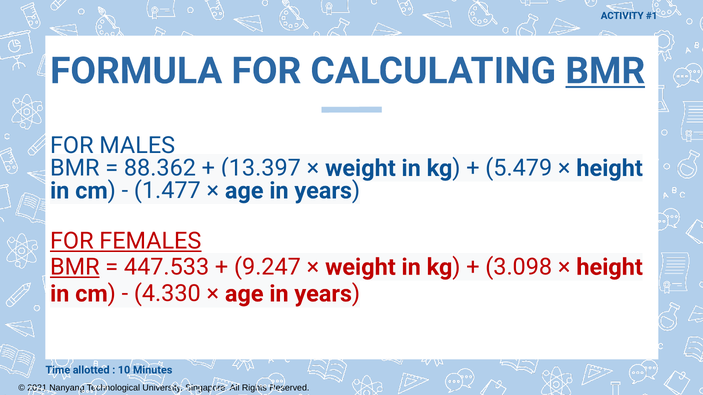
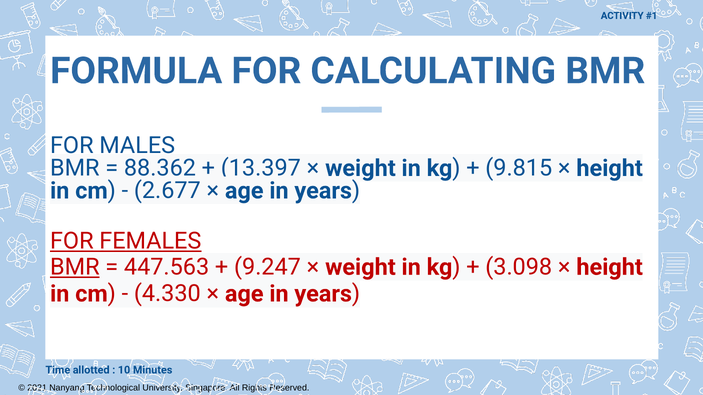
BMR underline: present -> none (605, 71)
5.479: 5.479 -> 9.815 (519, 168)
1.477: 1.477 -> 2.677 (167, 191)
447.533: 447.533 -> 447.563 (167, 267)
